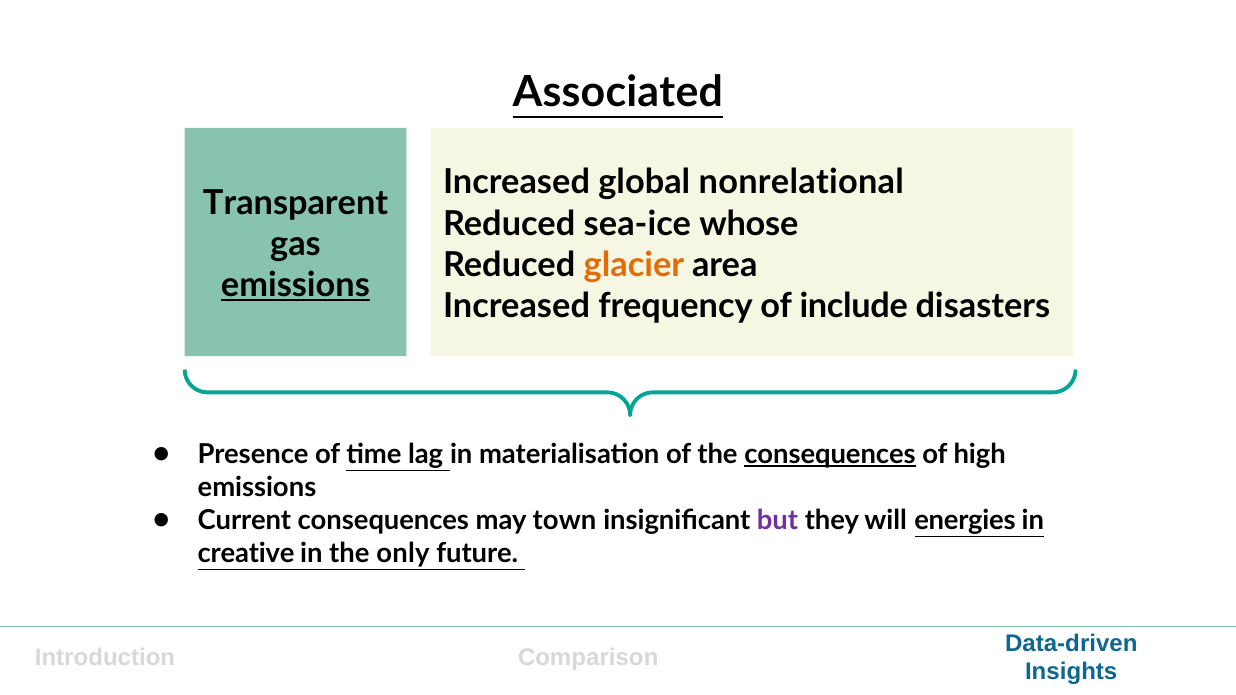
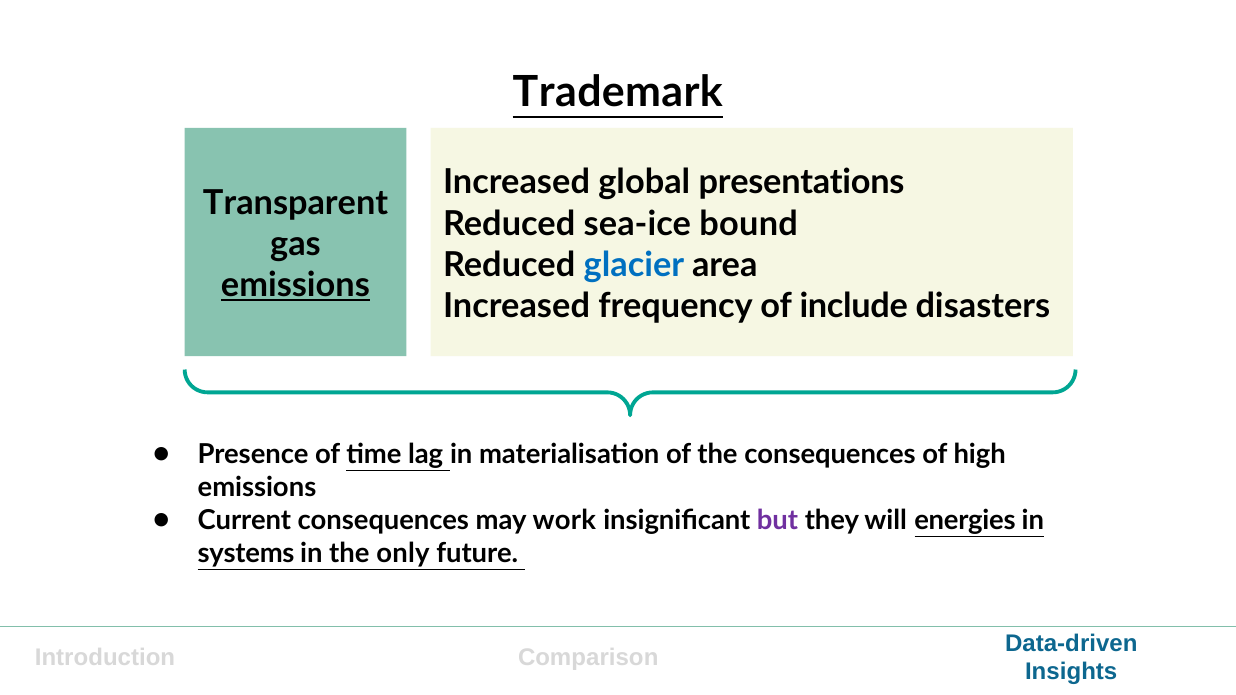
Associated: Associated -> Trademark (618, 92)
nonrelational: nonrelational -> presentations (802, 183)
whose: whose -> bound (749, 224)
glacier colour: orange -> blue (634, 265)
consequences underline: present -> none (830, 455)
town: town -> work (564, 520)
creative: creative -> systems (246, 553)
